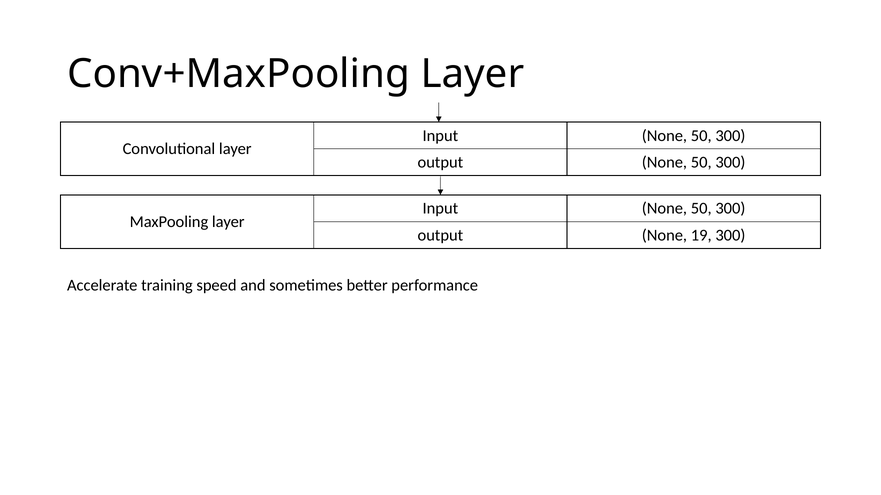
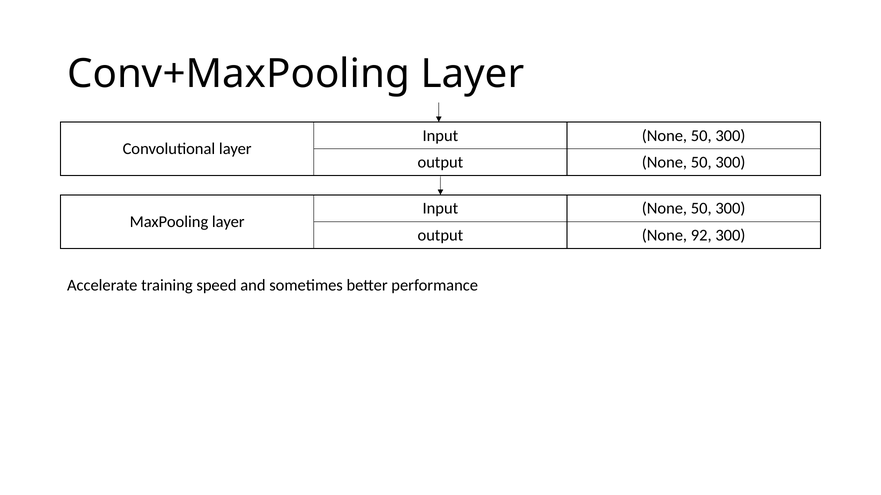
19: 19 -> 92 (701, 236)
